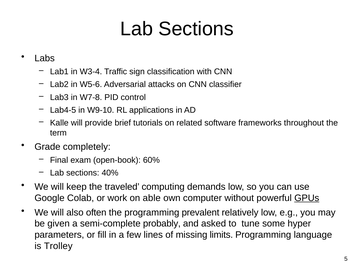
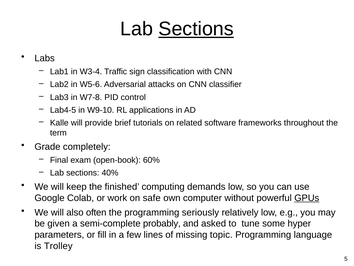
Sections underline: none -> present (196, 29)
traveled: traveled -> finished (122, 186)
able: able -> safe (152, 198)
prevalent: prevalent -> seriously (200, 212)
limits: limits -> topic (221, 234)
